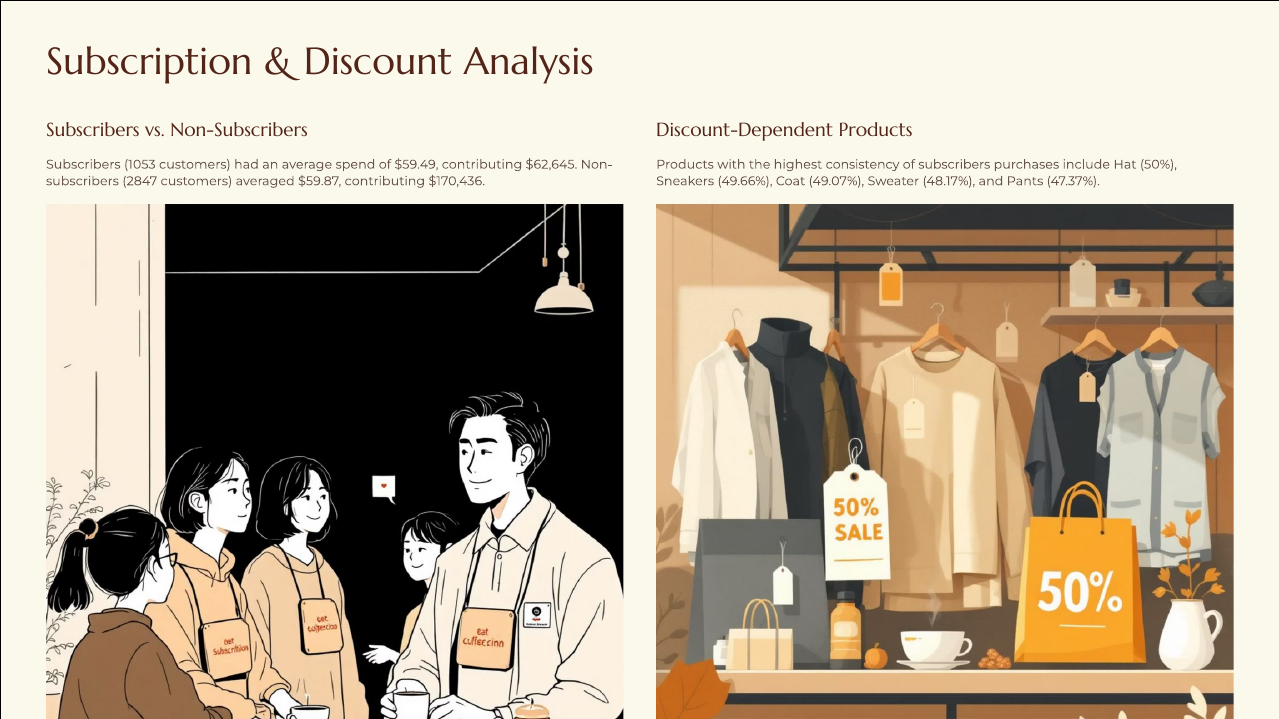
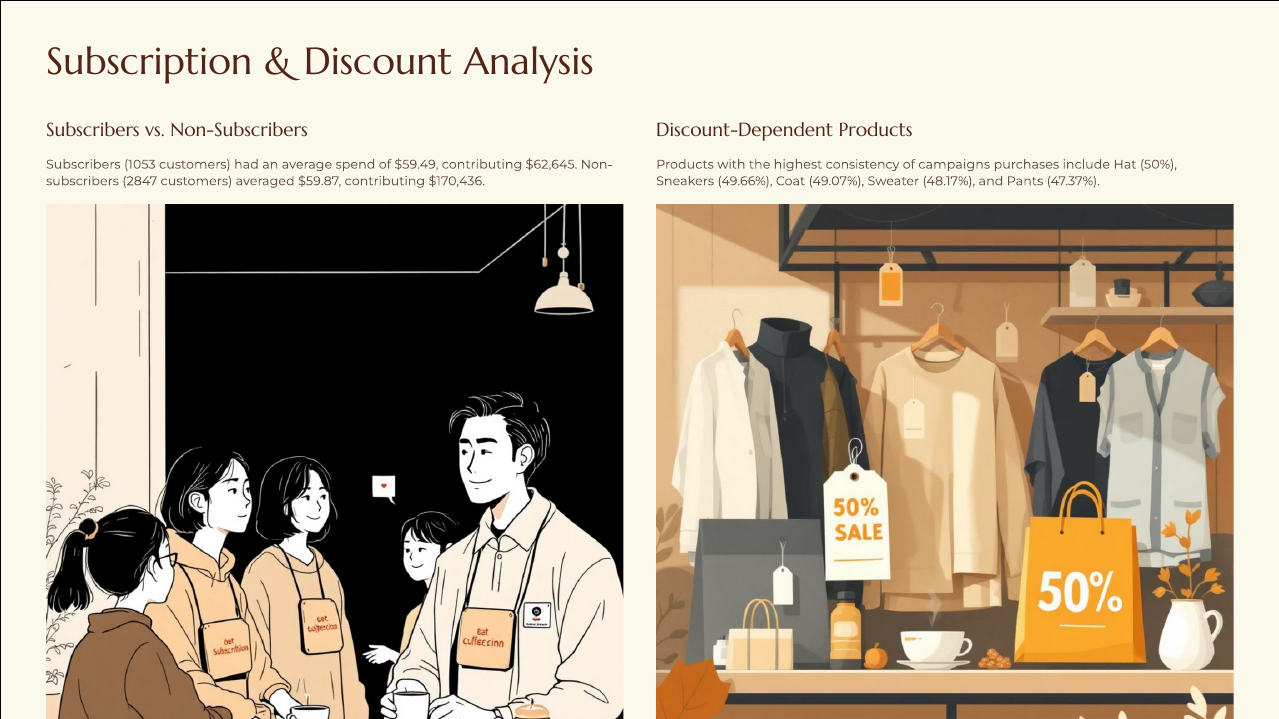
of subscribers: subscribers -> campaigns (954, 165)
